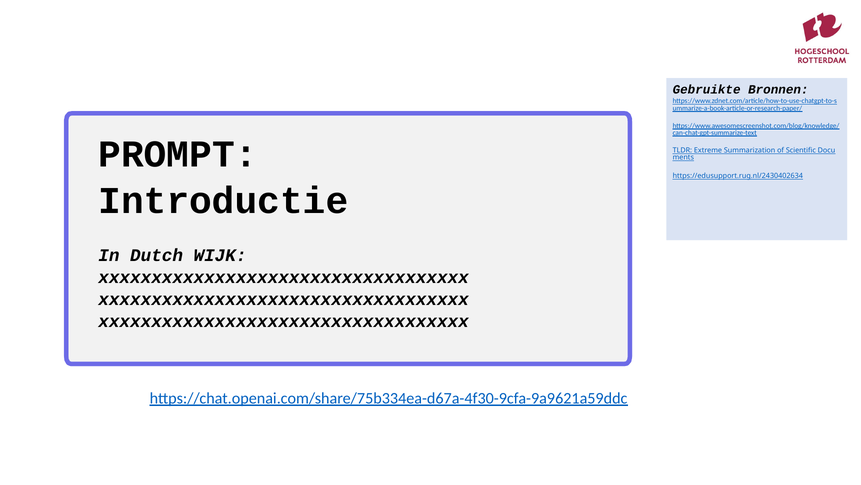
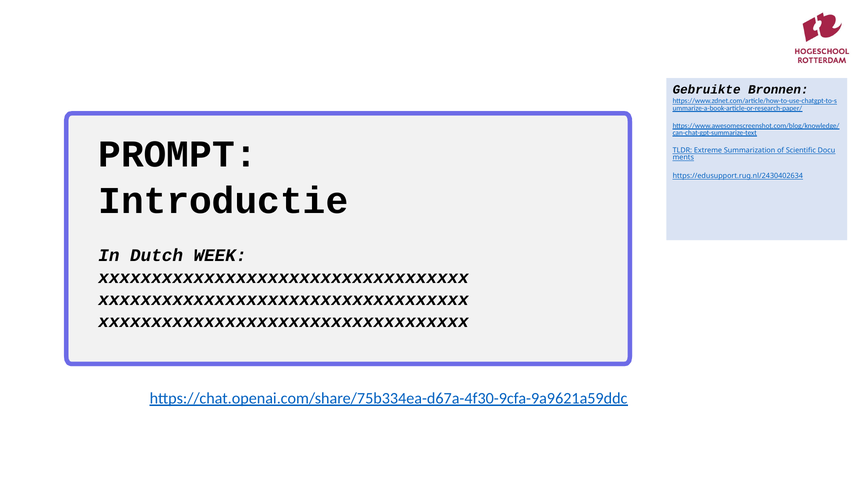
WIJK: WIJK -> WEEK (220, 255)
